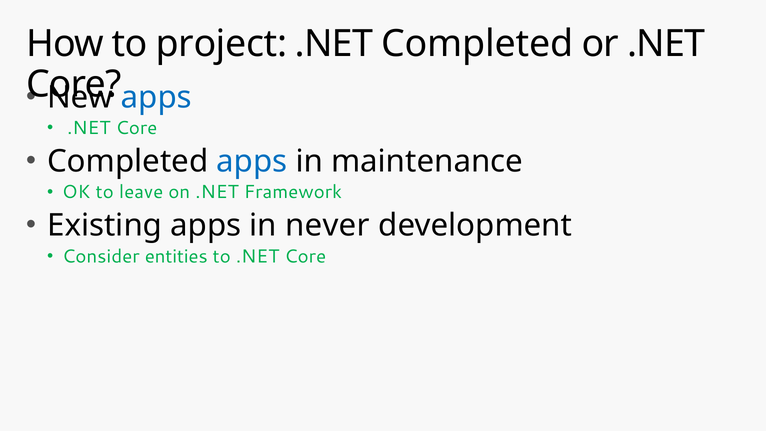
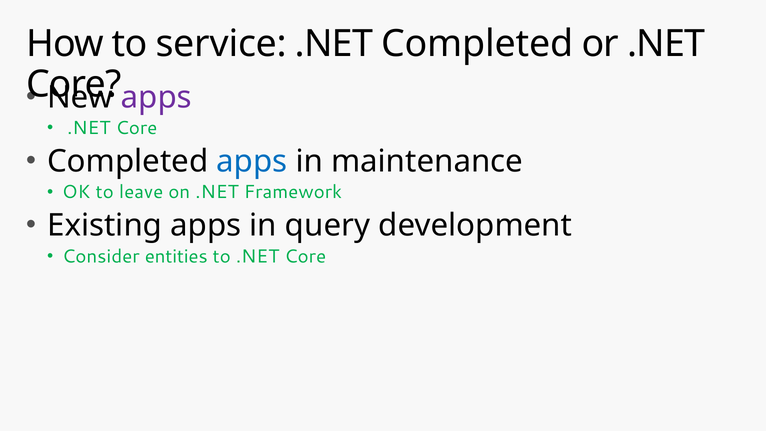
project: project -> service (221, 44)
apps colour: blue -> purple (156, 97)
never: never -> query (328, 225)
